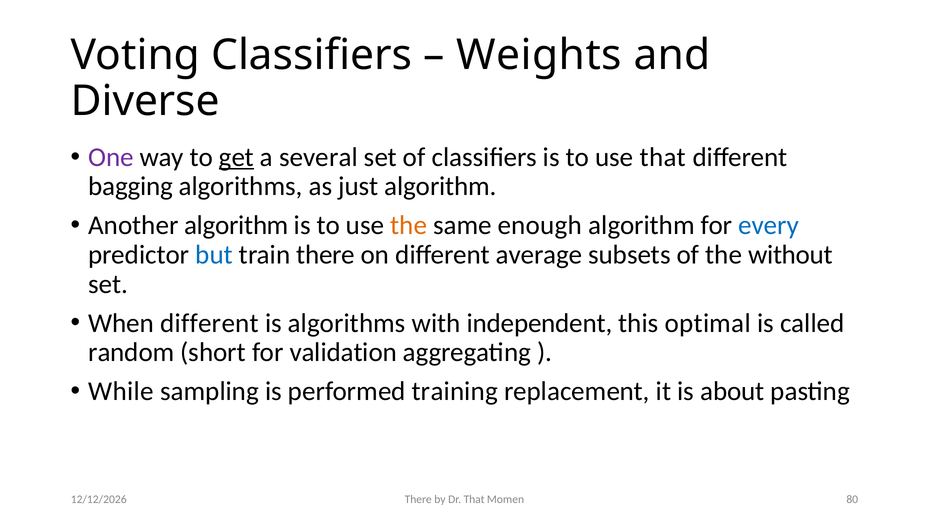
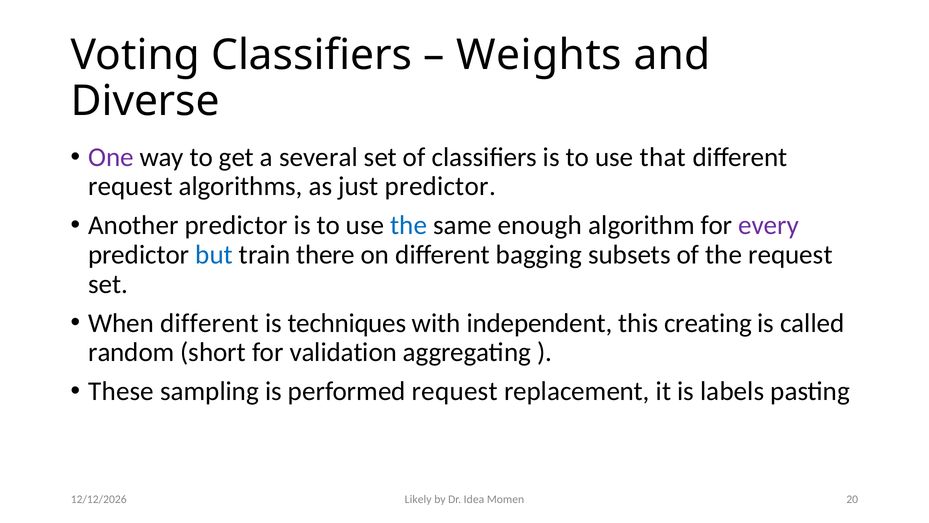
get underline: present -> none (236, 157)
bagging: bagging -> request (130, 186)
just algorithm: algorithm -> predictor (440, 186)
Another algorithm: algorithm -> predictor (236, 225)
the colour: orange -> blue (409, 225)
every colour: blue -> purple (769, 225)
average: average -> bagging (539, 255)
the without: without -> request (790, 255)
is algorithms: algorithms -> techniques (347, 323)
optimal: optimal -> creating (708, 323)
While: While -> These (121, 391)
performed training: training -> request (455, 391)
about: about -> labels (732, 391)
There: There -> Likely (418, 499)
Dr That: That -> Idea (474, 499)
80: 80 -> 20 (852, 499)
